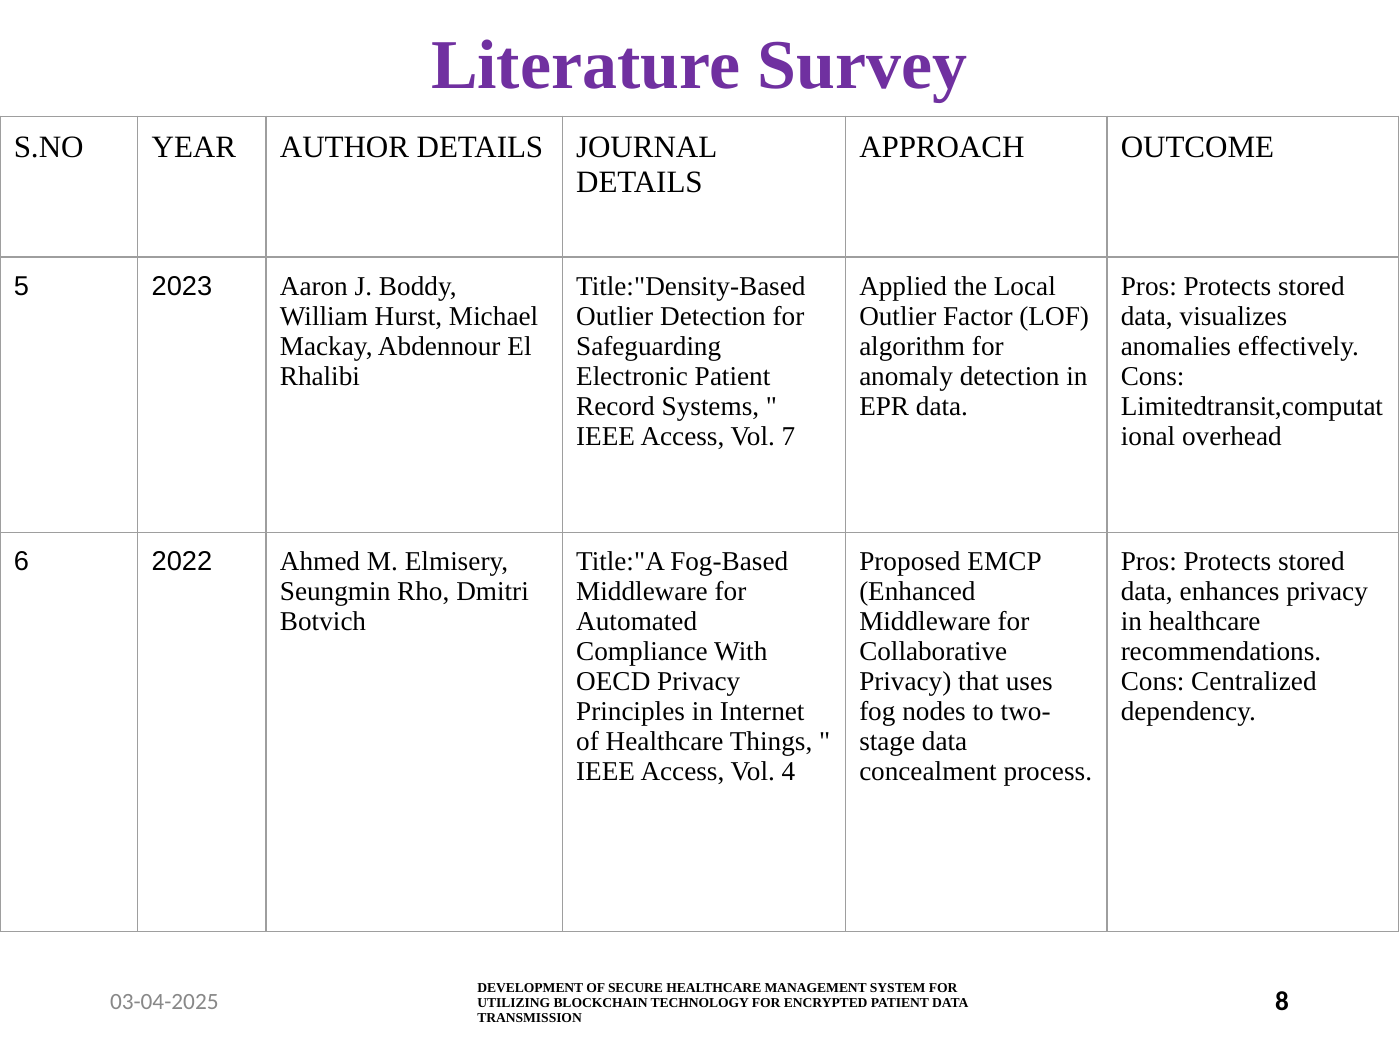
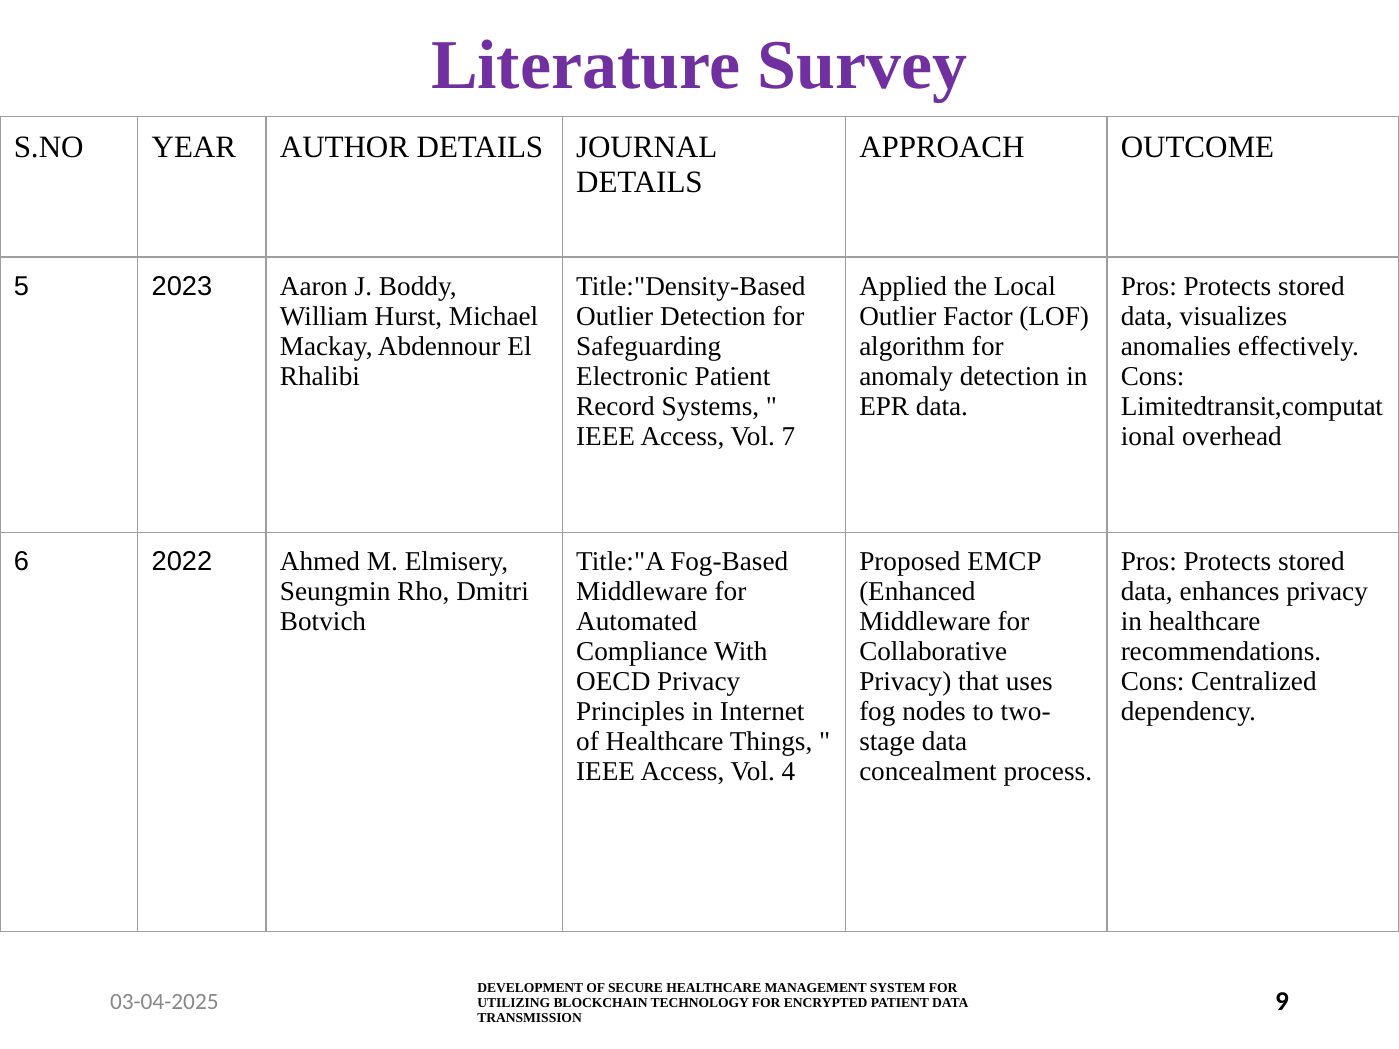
8: 8 -> 9 (1282, 1002)
